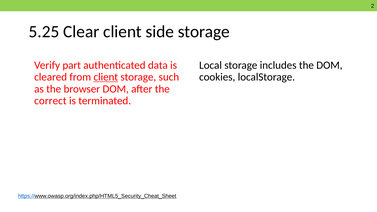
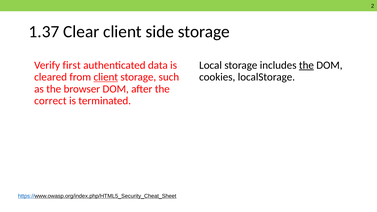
5.25: 5.25 -> 1.37 (44, 32)
part: part -> first (72, 65)
the underline: none -> present (306, 65)
